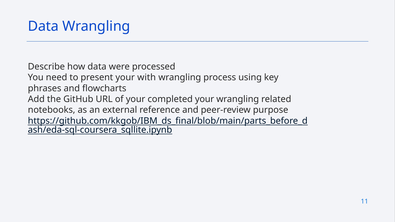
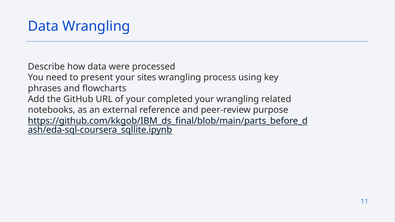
with: with -> sites (147, 78)
